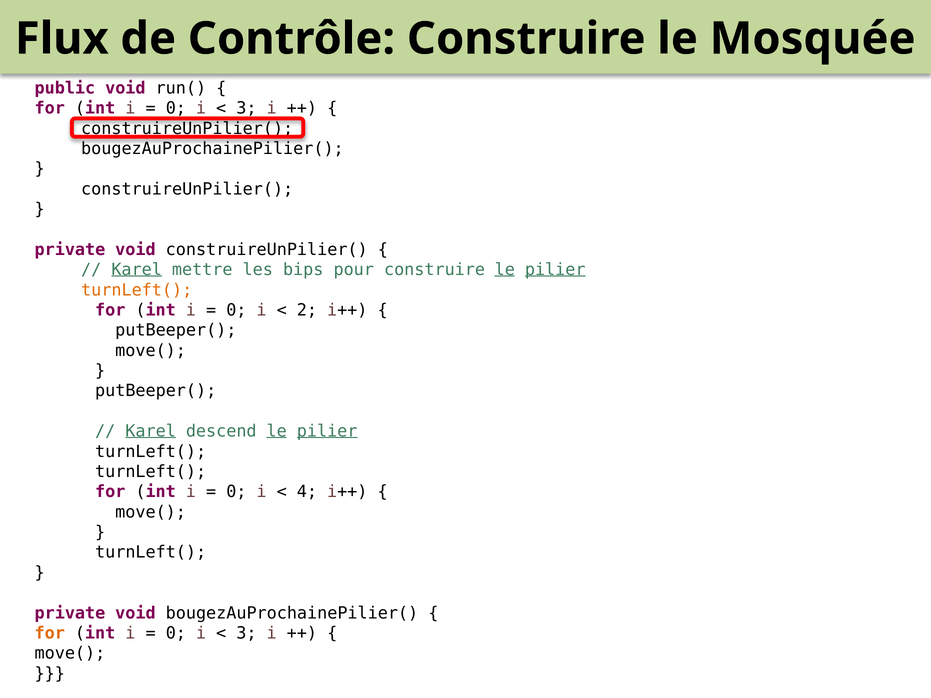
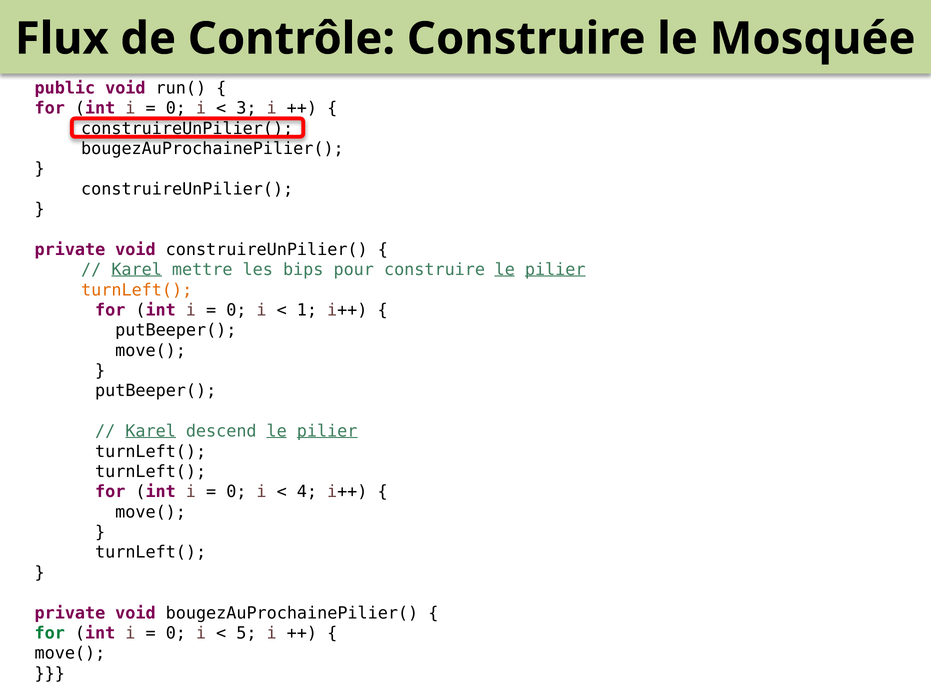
2: 2 -> 1 (307, 310)
for colour: orange -> green (50, 633)
3: 3 -> 5 (246, 633)
